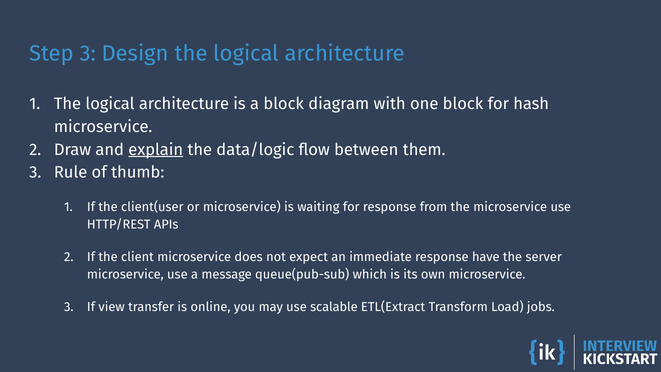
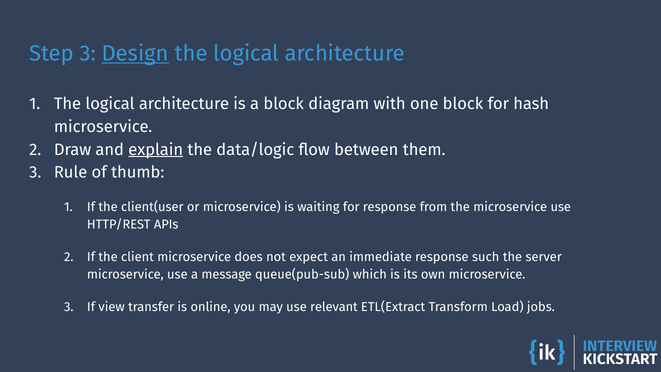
Design underline: none -> present (135, 54)
have: have -> such (486, 257)
scalable: scalable -> relevant (334, 307)
